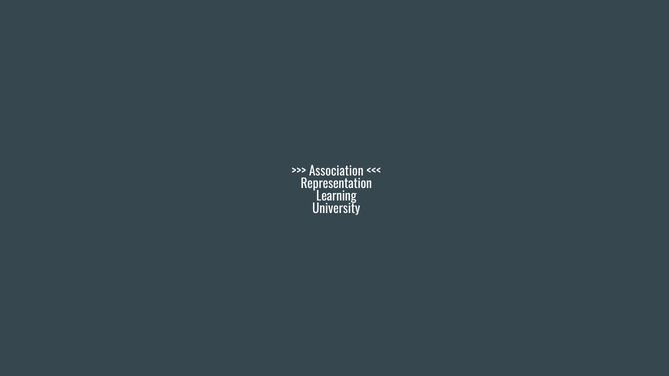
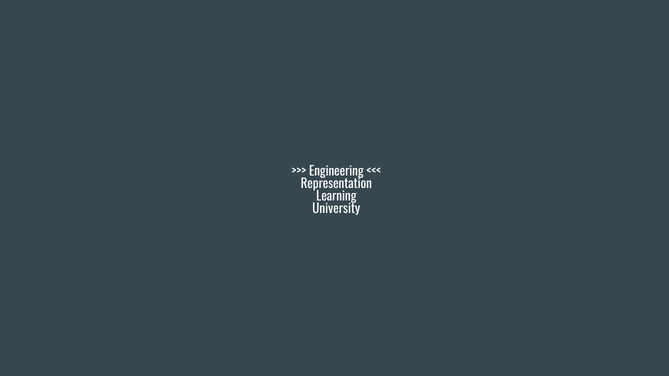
Association: Association -> Engineering (336, 172)
